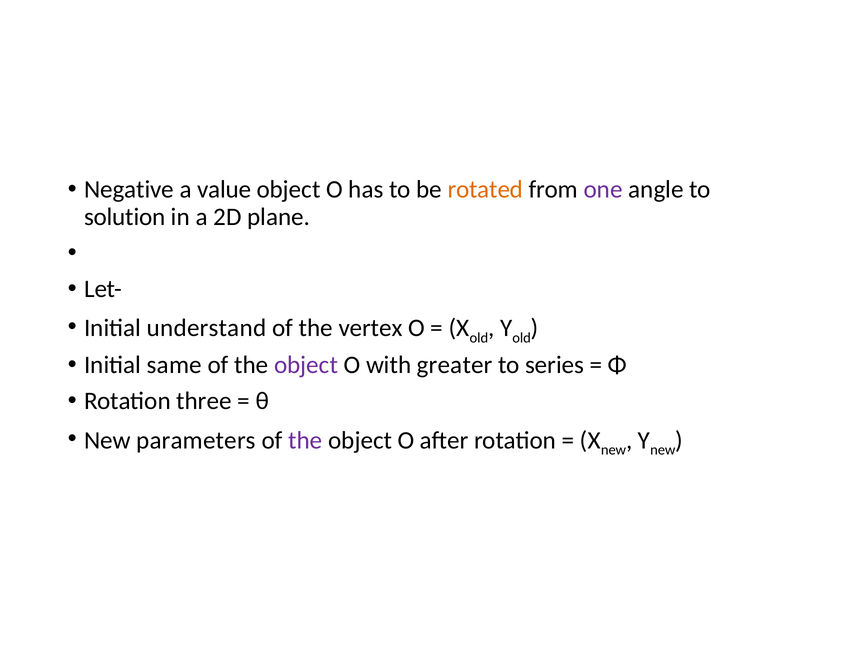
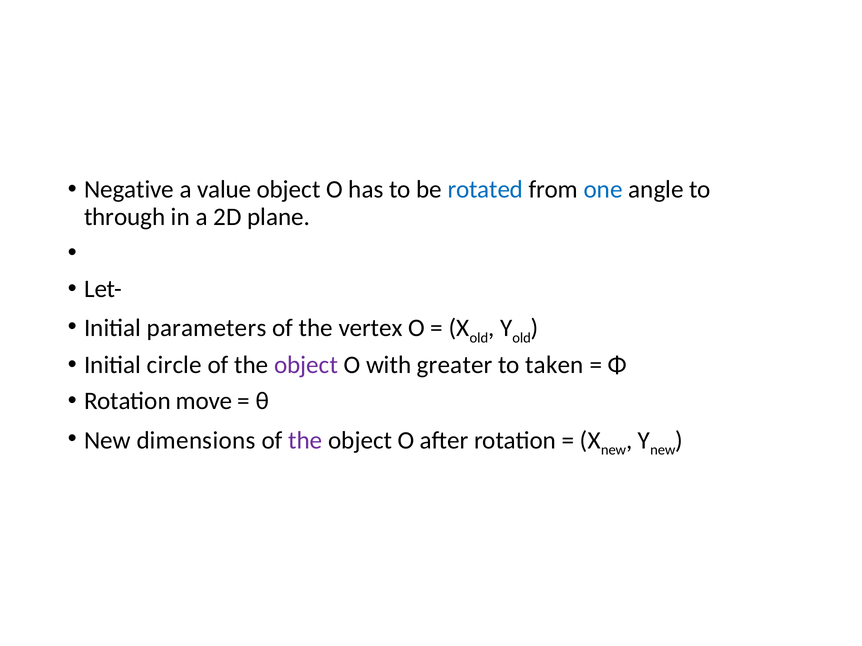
rotated colour: orange -> blue (485, 190)
one colour: purple -> blue (603, 190)
solution: solution -> through (125, 217)
understand: understand -> parameters (207, 328)
same: same -> circle (174, 365)
series: series -> taken (554, 365)
three: three -> move (204, 401)
parameters: parameters -> dimensions (196, 441)
